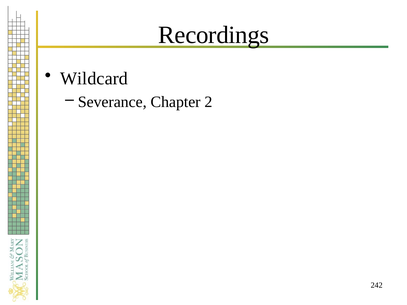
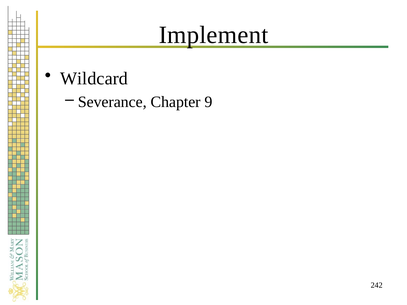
Recordings: Recordings -> Implement (214, 35)
2: 2 -> 9 (208, 102)
